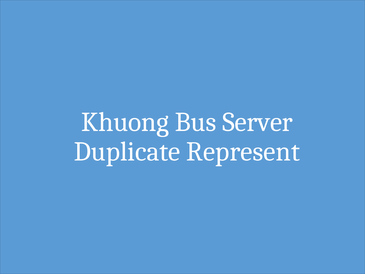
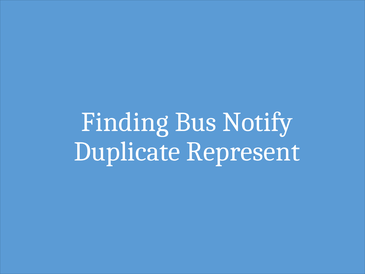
Khuong: Khuong -> Finding (125, 122)
Server: Server -> Notify (258, 122)
